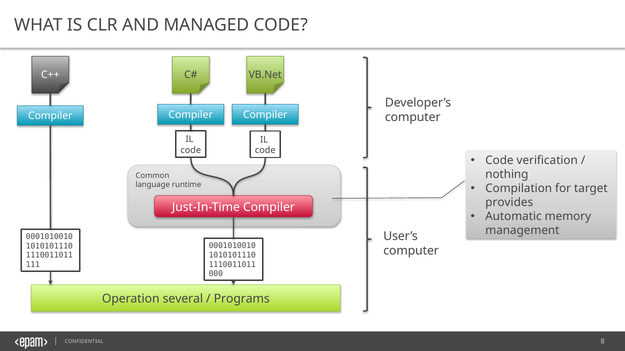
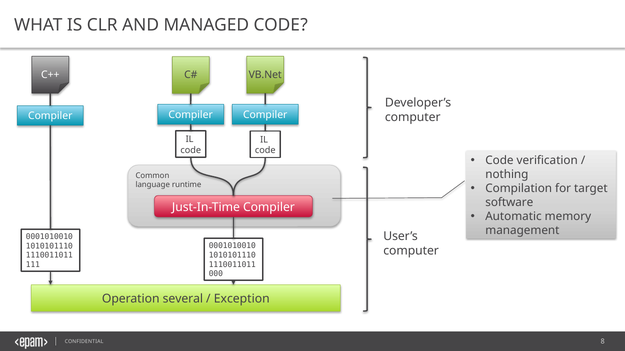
provides: provides -> software (509, 203)
Programs: Programs -> Exception (242, 299)
